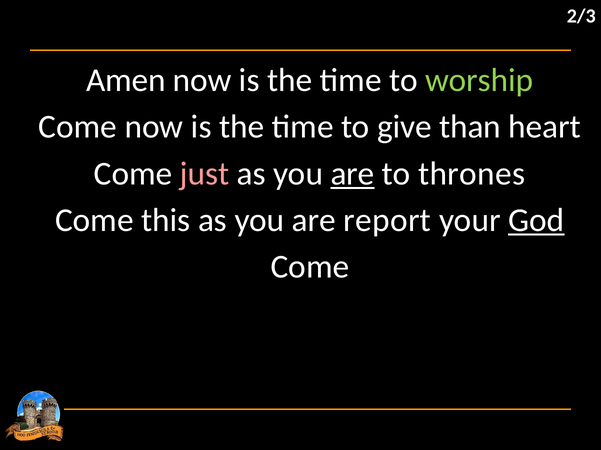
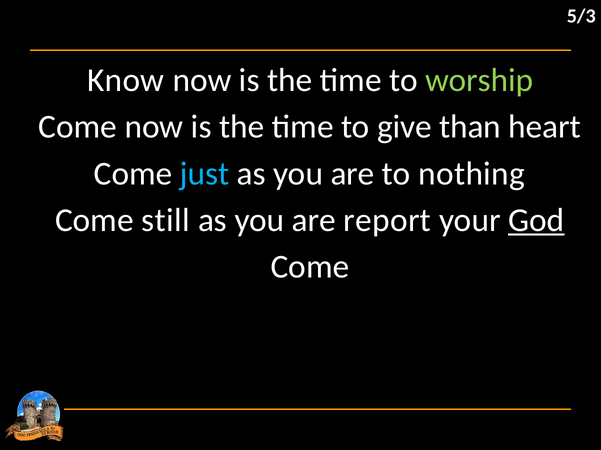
2/3: 2/3 -> 5/3 (581, 16)
Amen: Amen -> Know (126, 80)
just colour: pink -> light blue (205, 174)
are underline: present -> none (353, 174)
thrones: thrones -> nothing (472, 174)
this: this -> still (166, 221)
